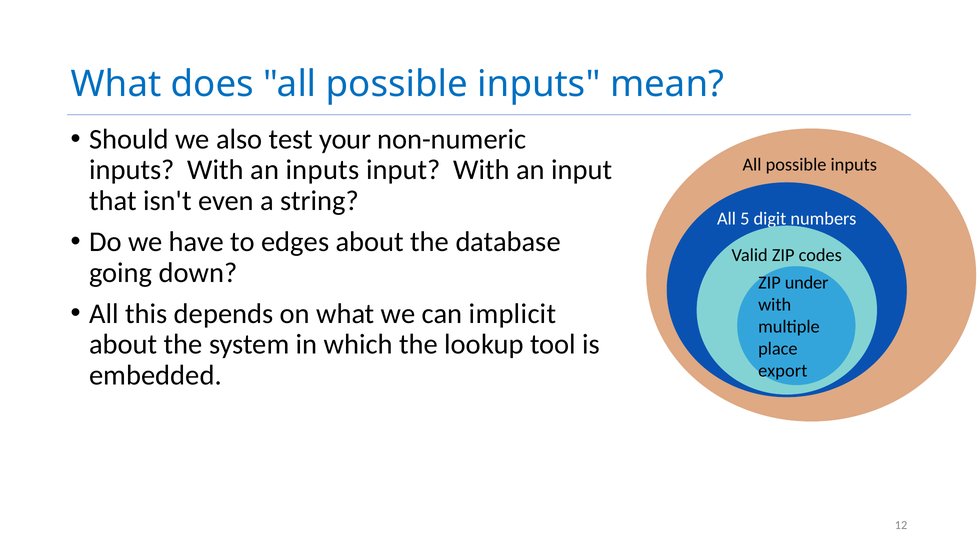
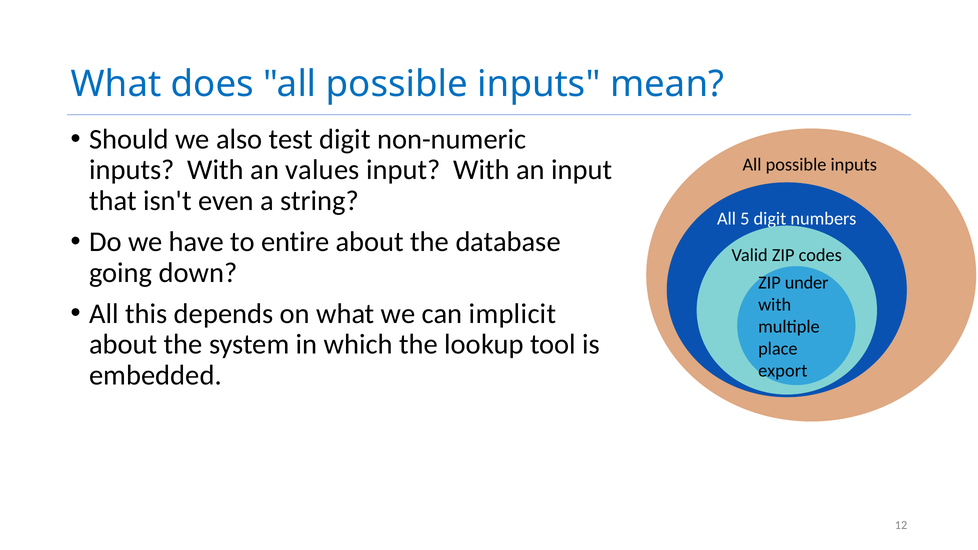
test your: your -> digit (345, 139)
an inputs: inputs -> values (323, 170)
edges: edges -> entire (295, 242)
